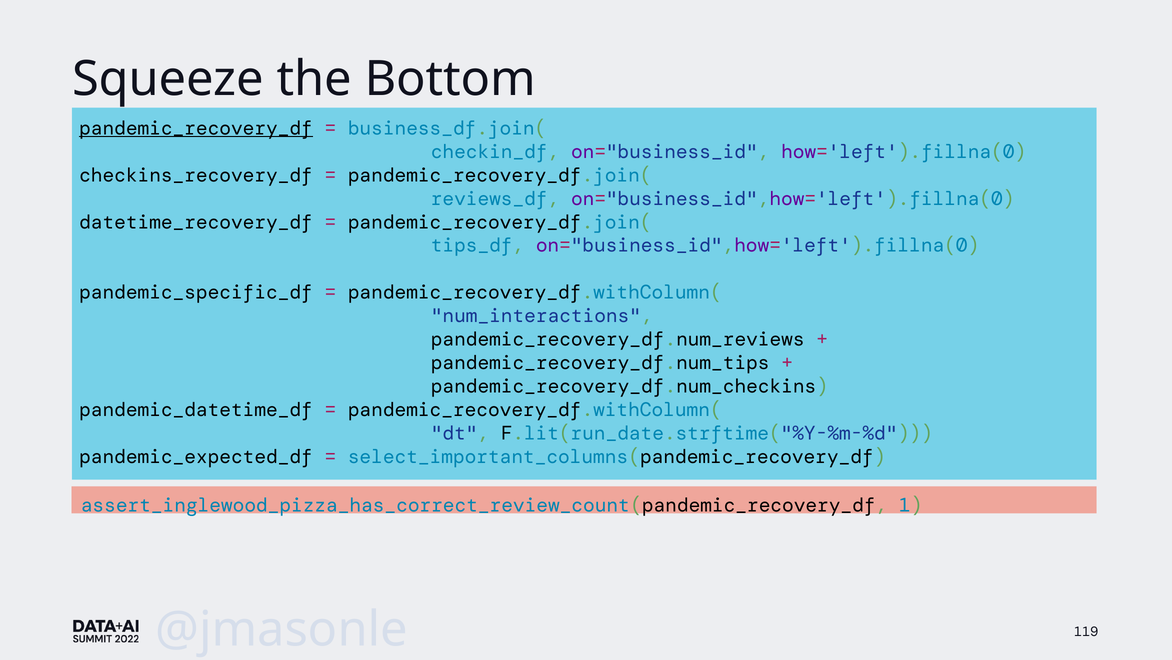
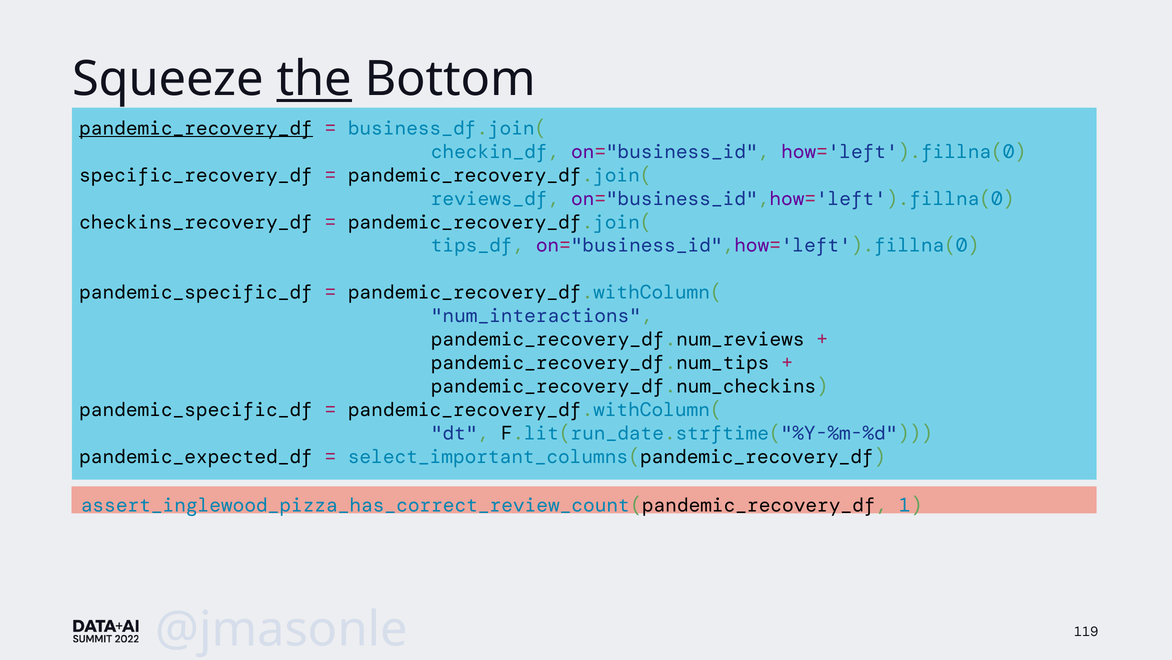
the underline: none -> present (314, 79)
checkins_recovery_df: checkins_recovery_df -> specific_recovery_df (196, 175)
datetime_recovery_df: datetime_recovery_df -> checkins_recovery_df (196, 222)
pandemic_datetime_df: pandemic_datetime_df -> pandemic_specific_df (196, 409)
